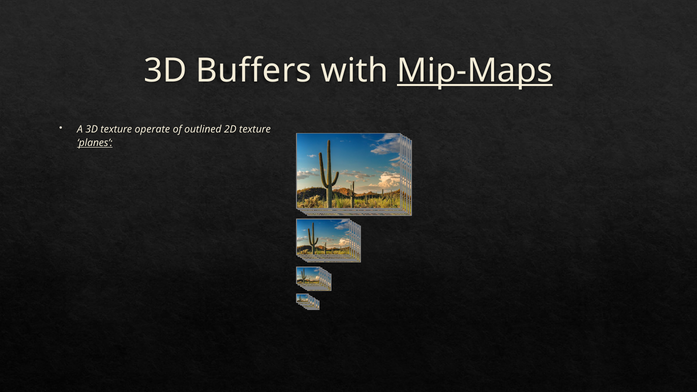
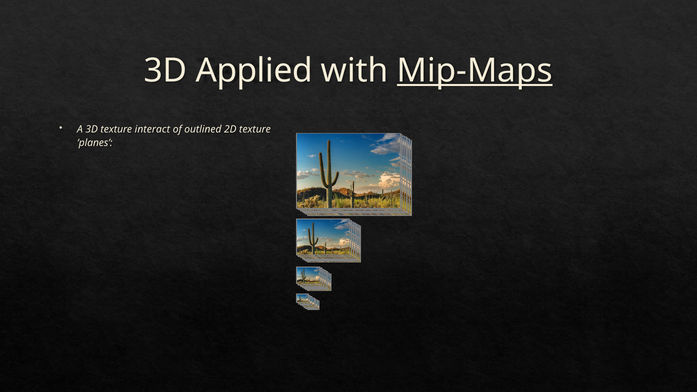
Buffers: Buffers -> Applied (254, 71)
operate: operate -> interact (152, 129)
planes underline: present -> none (95, 143)
